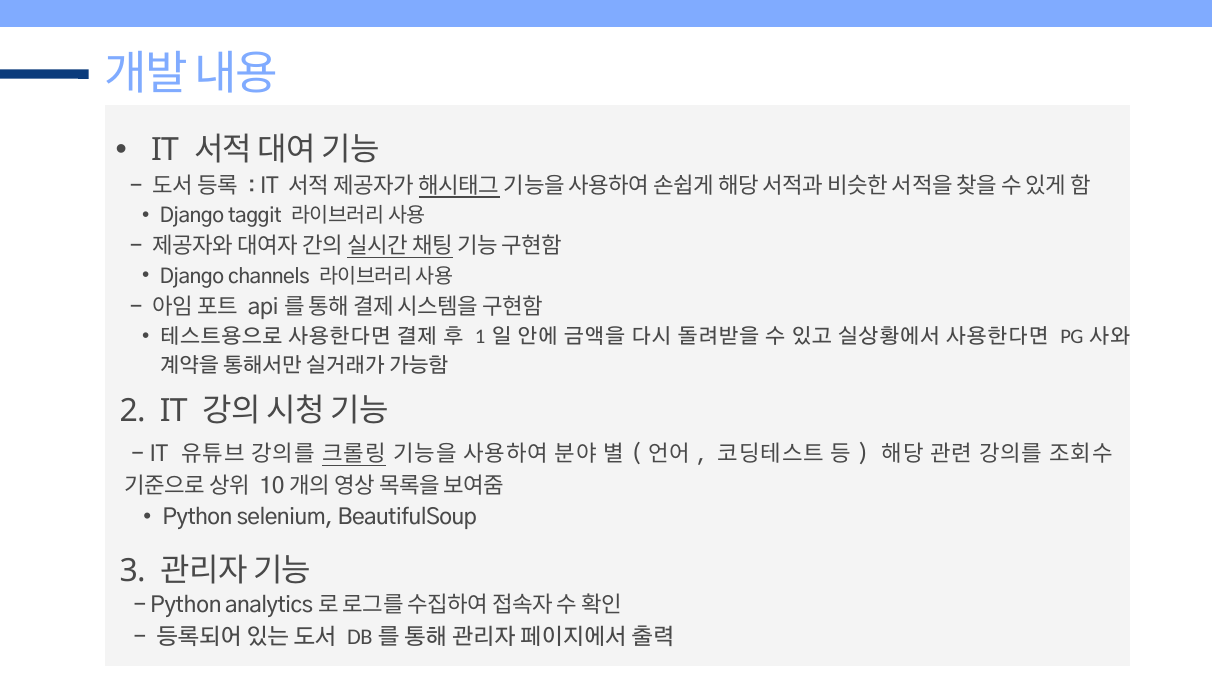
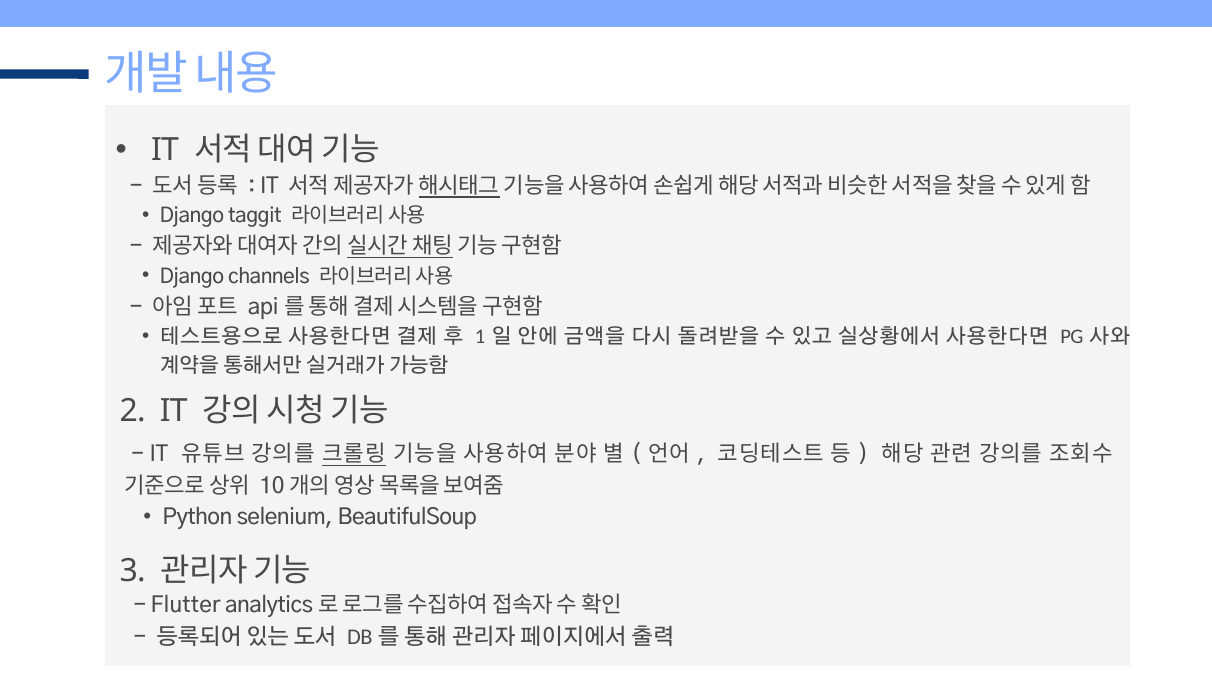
Python: Python -> Flutter (186, 606)
